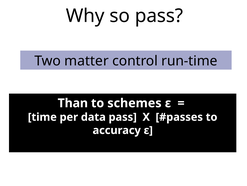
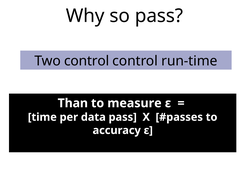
Two matter: matter -> control (87, 61)
schemes: schemes -> measure (134, 103)
